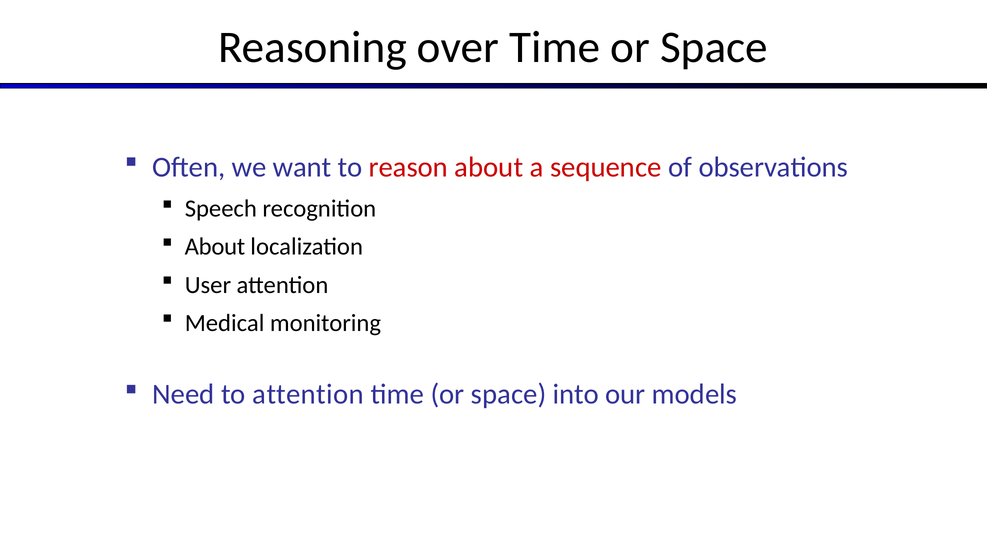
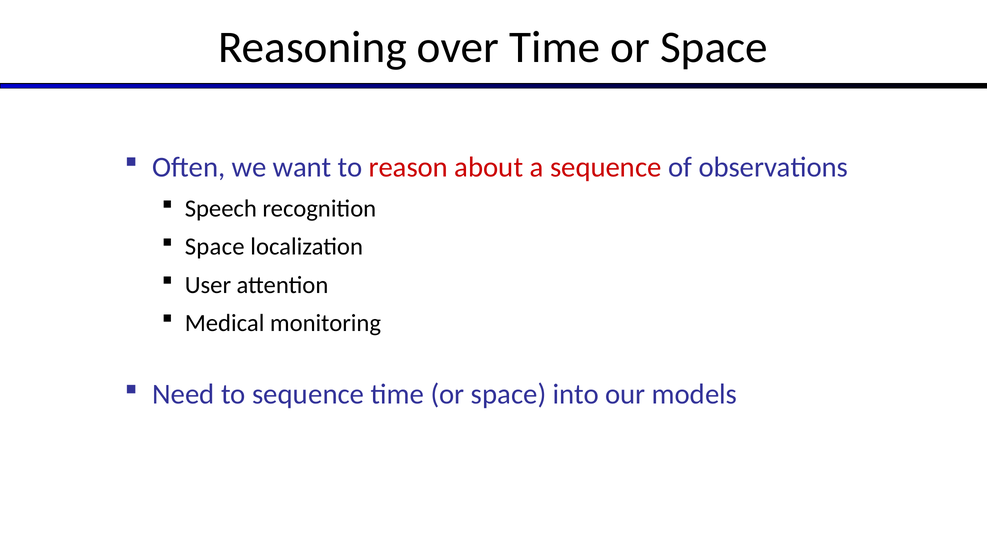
About: About -> Space (215, 247)
to attention: attention -> sequence (308, 395)
